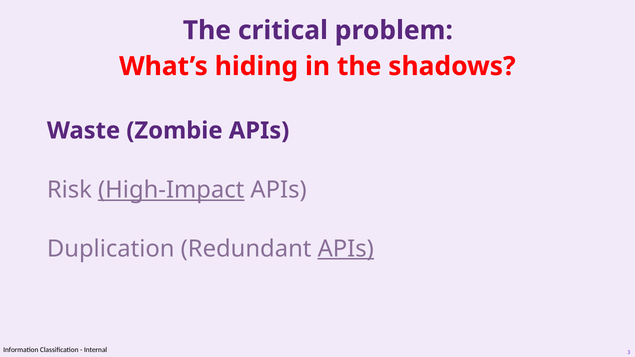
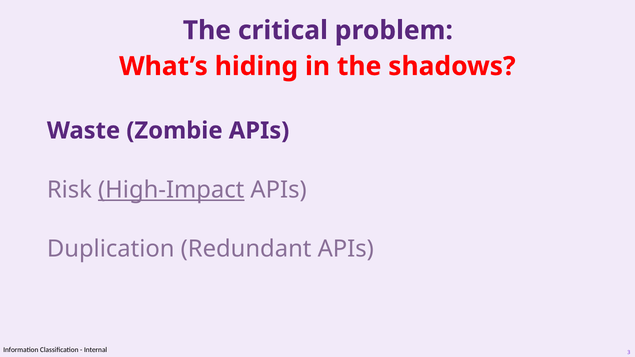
APIs underline: present -> none (346, 249)
